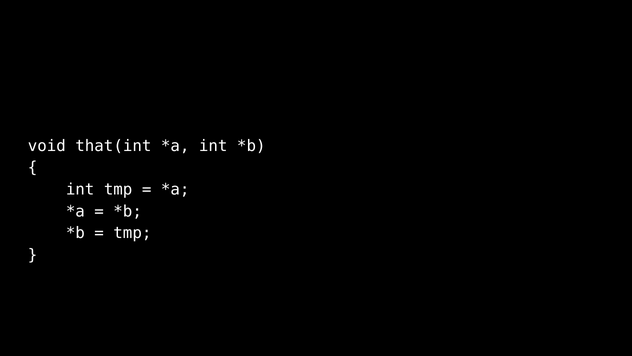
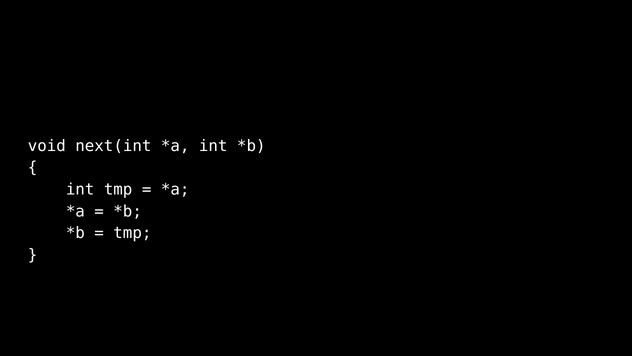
that(int: that(int -> next(int (113, 146)
